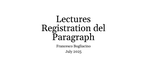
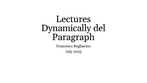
Registration: Registration -> Dynamically (66, 28)
